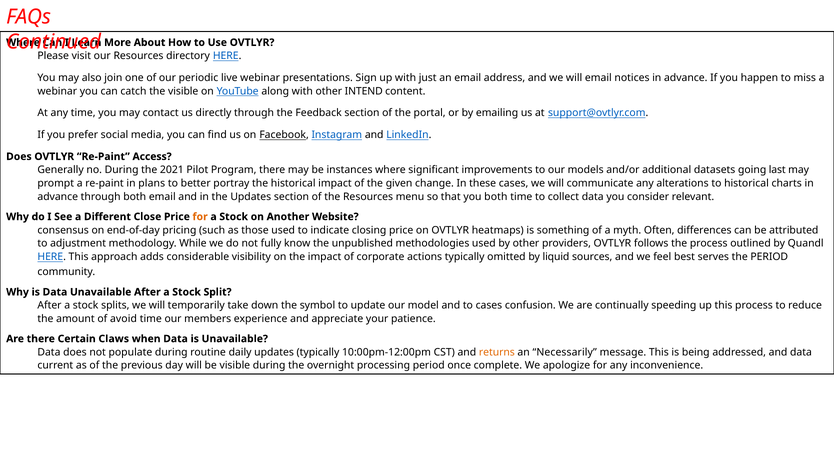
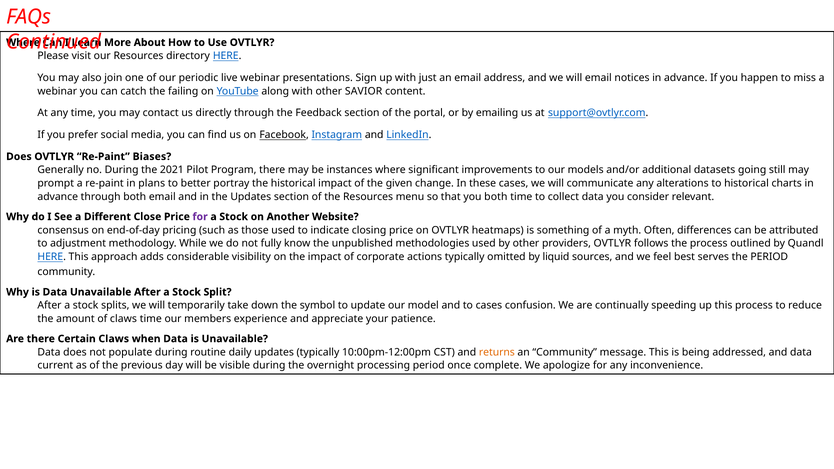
the visible: visible -> failing (183, 91)
INTEND: INTEND -> SAVIOR (364, 91)
Access: Access -> Biases (152, 157)
last: last -> still (777, 170)
for colour: orange -> purple (200, 217)
of avoid: avoid -> claws (123, 319)
an Necessarily: Necessarily -> Community (565, 352)
